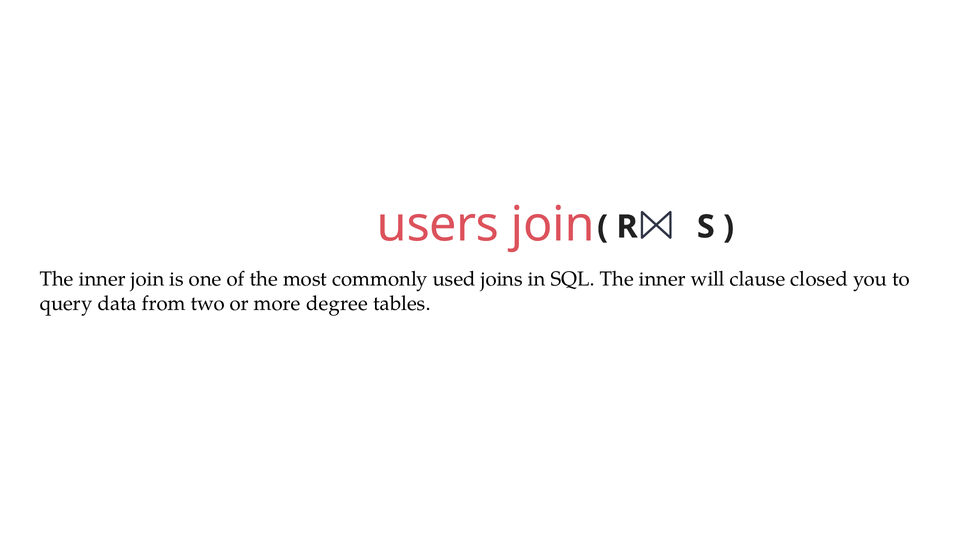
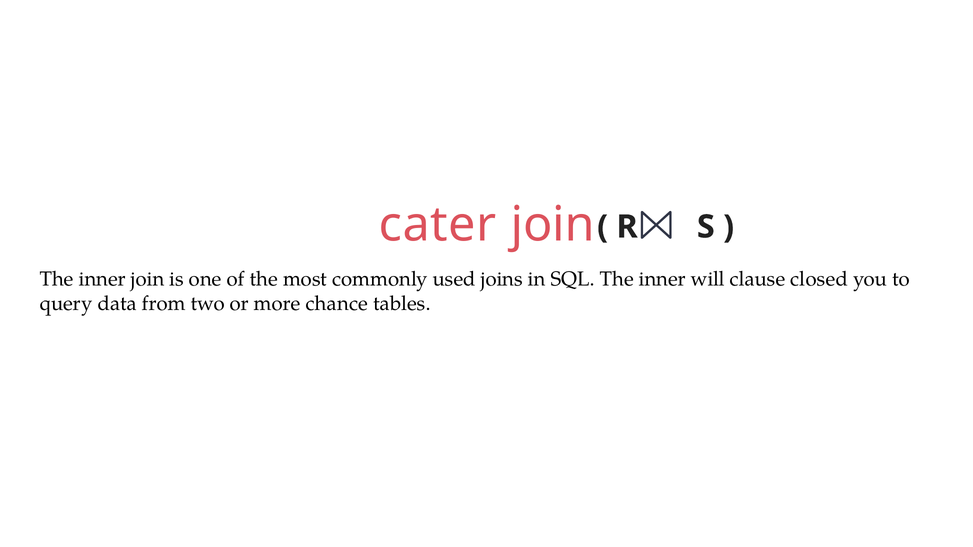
users: users -> cater (438, 225)
degree: degree -> chance (337, 304)
